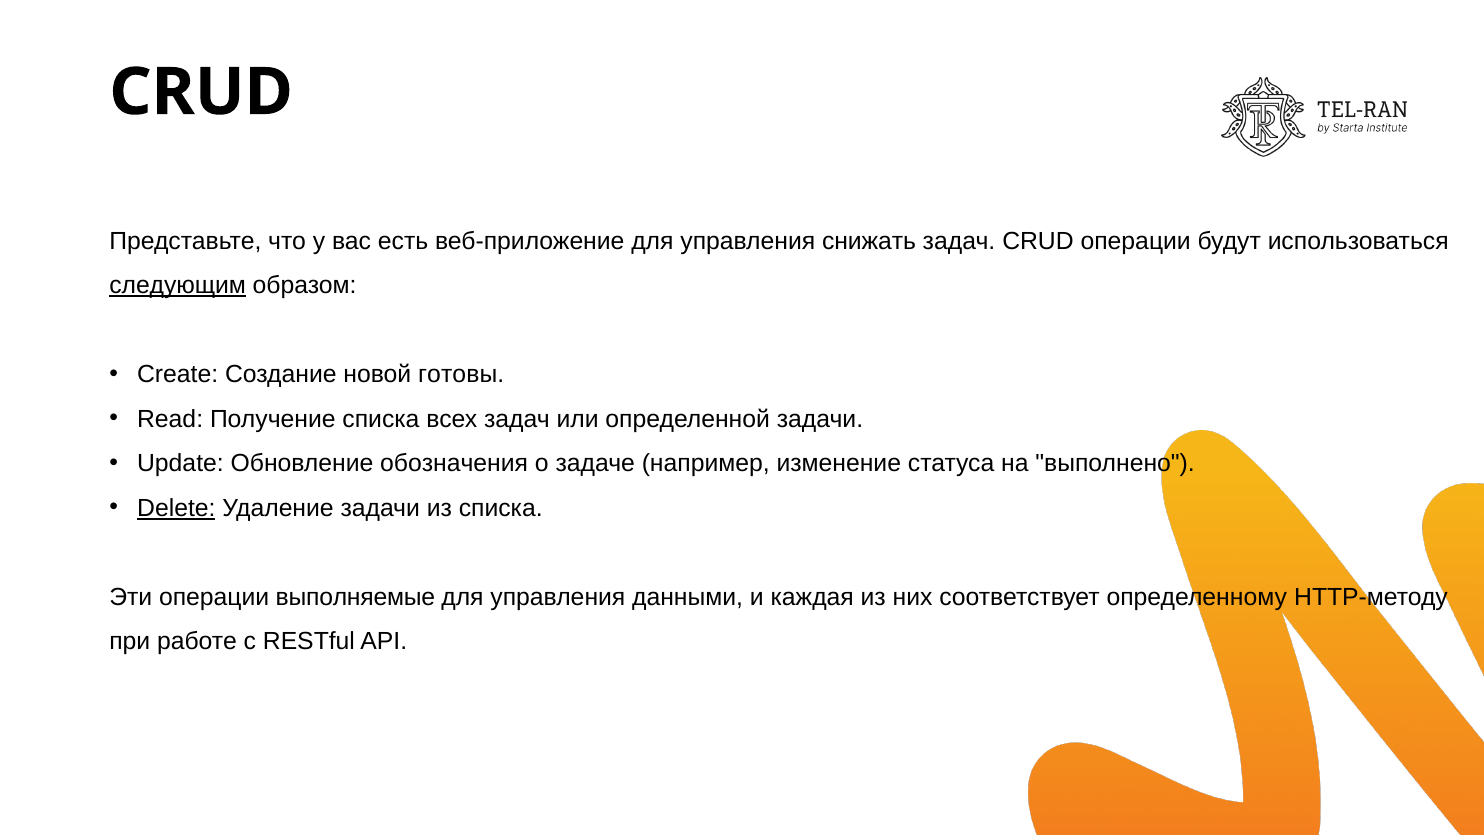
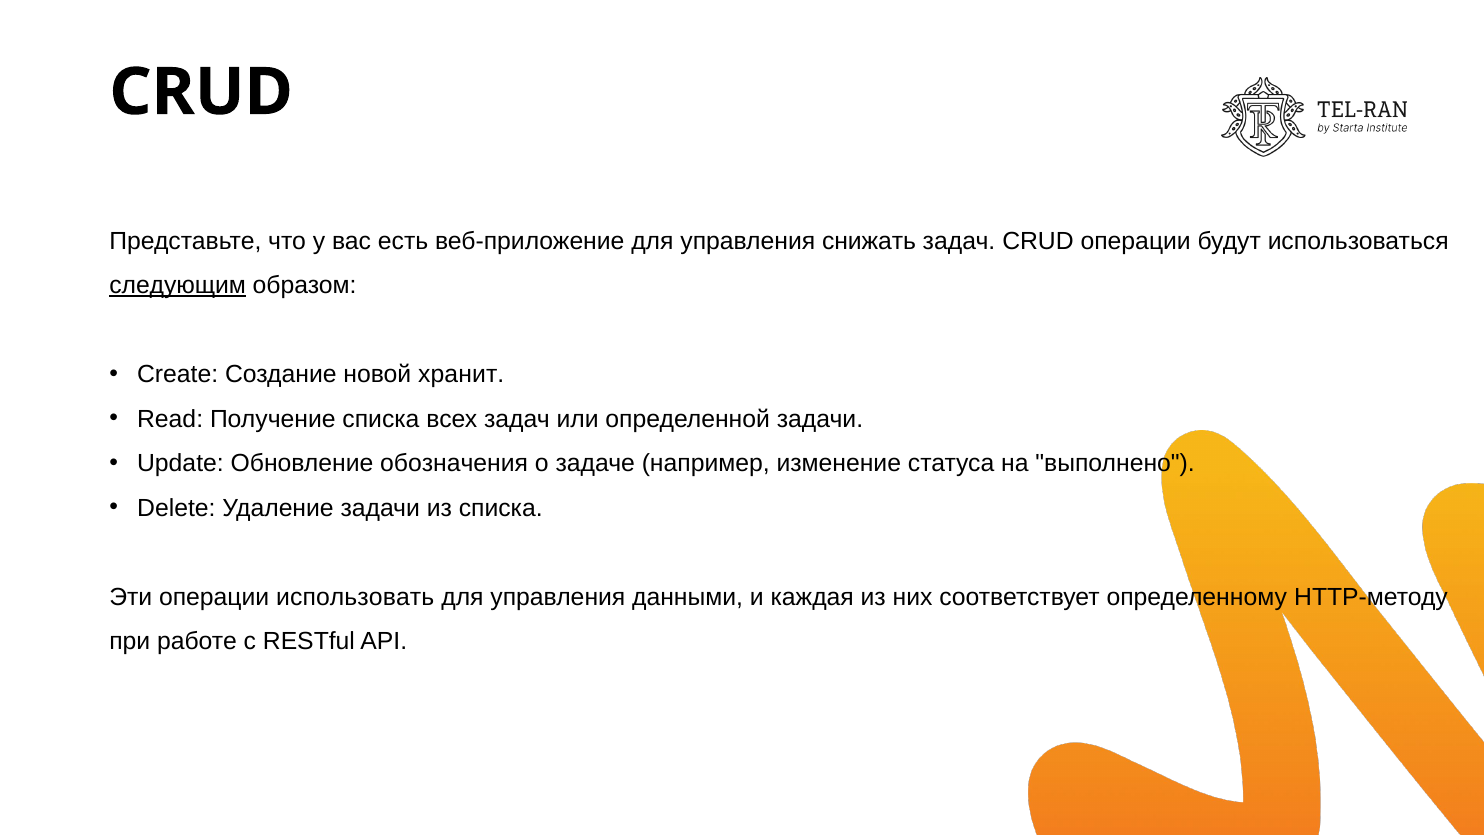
готовы: готовы -> хранит (461, 374)
Delete underline: present -> none (176, 508)
выполняемые: выполняемые -> использовать (355, 597)
